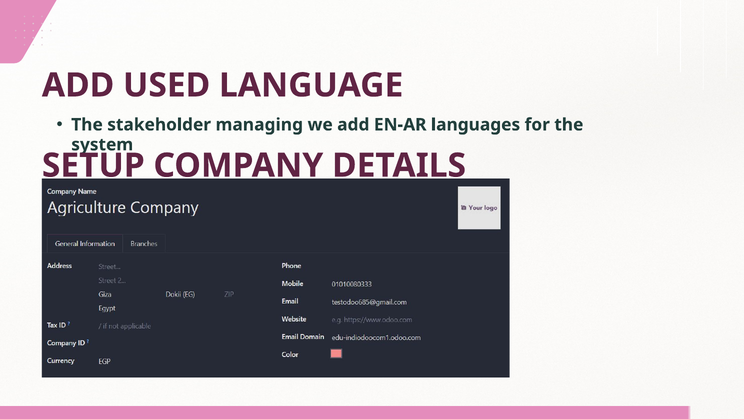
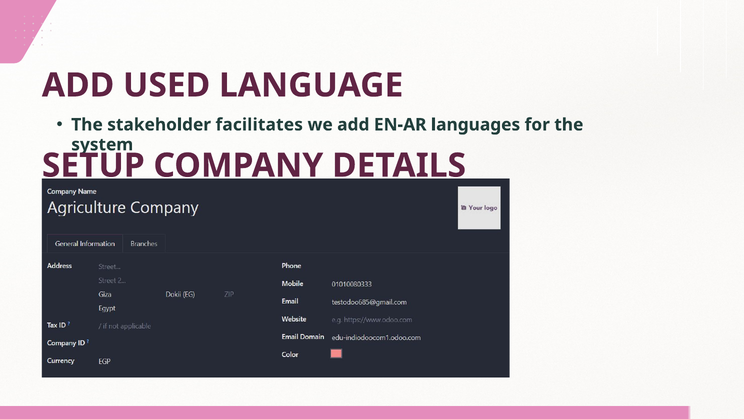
managing: managing -> facilitates (259, 125)
